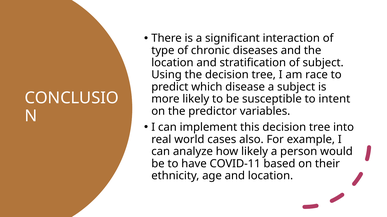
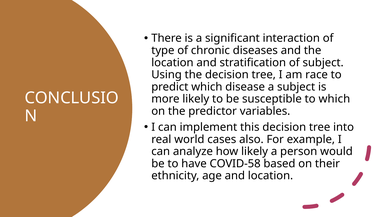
to intent: intent -> which (334, 99)
COVID-11: COVID-11 -> COVID-58 (235, 164)
